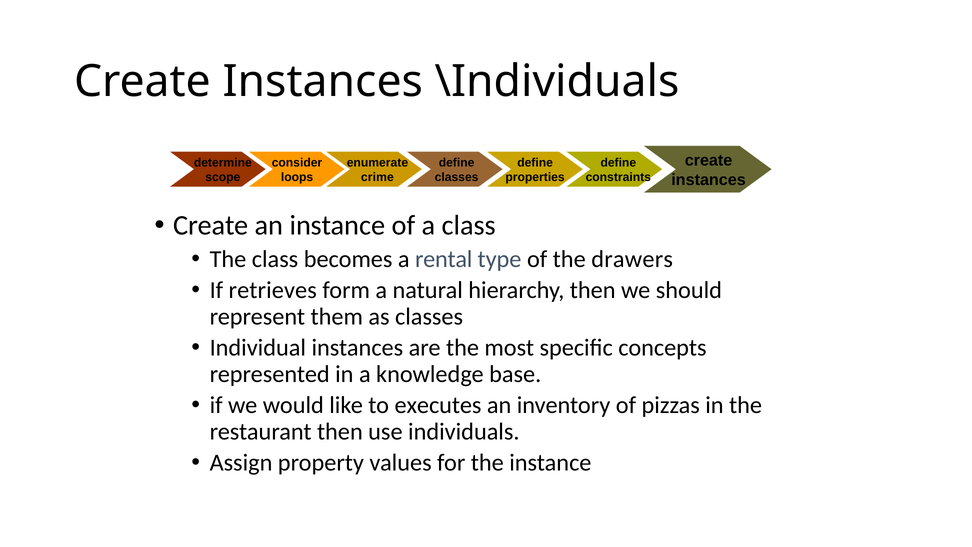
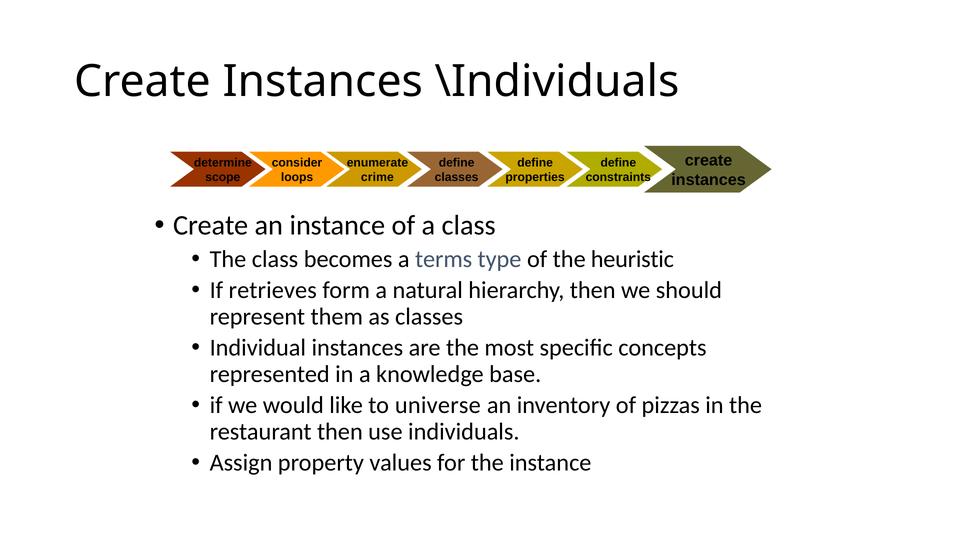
rental: rental -> terms (444, 259)
drawers: drawers -> heuristic (632, 259)
executes: executes -> universe (438, 405)
